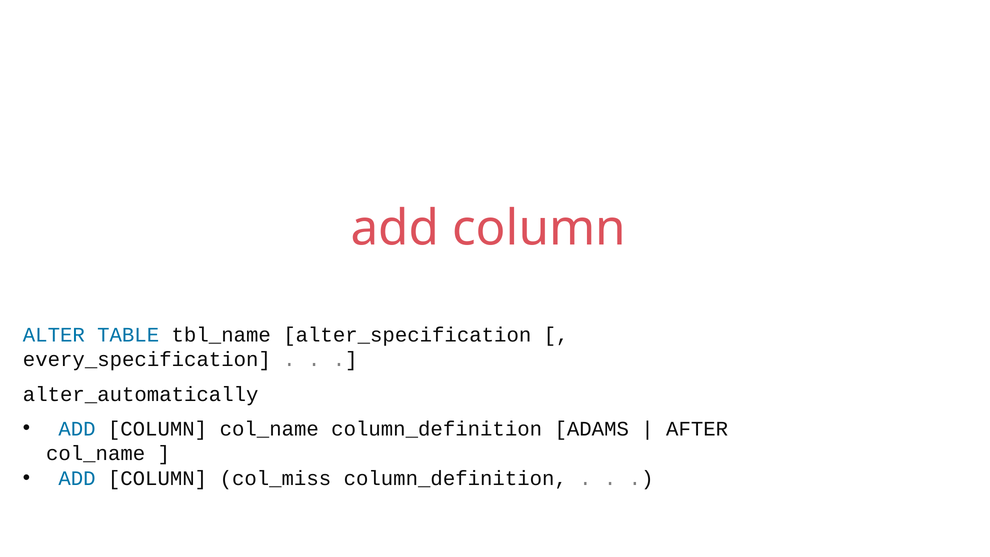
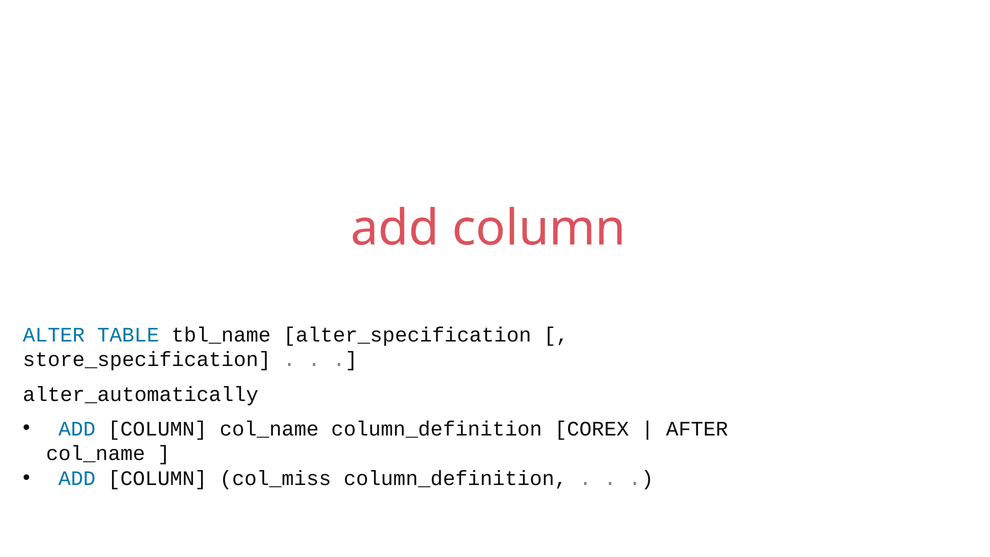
every_specification: every_specification -> store_specification (147, 359)
ADAMS: ADAMS -> COREX (592, 429)
